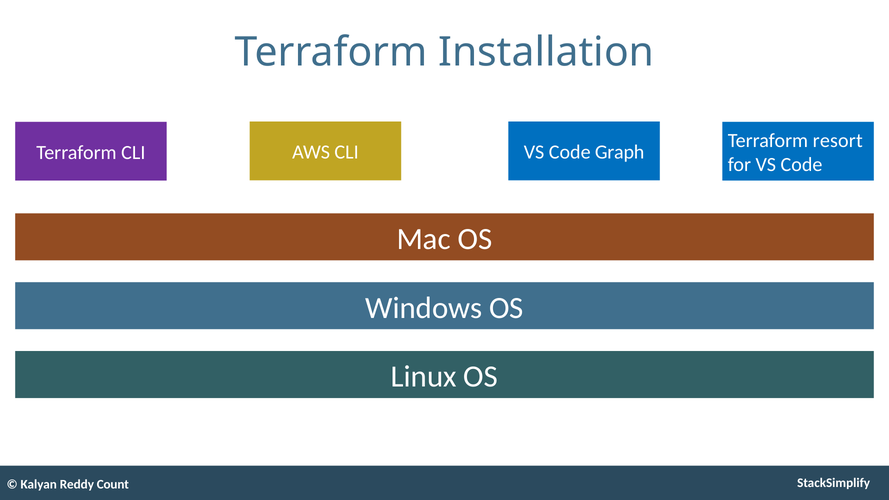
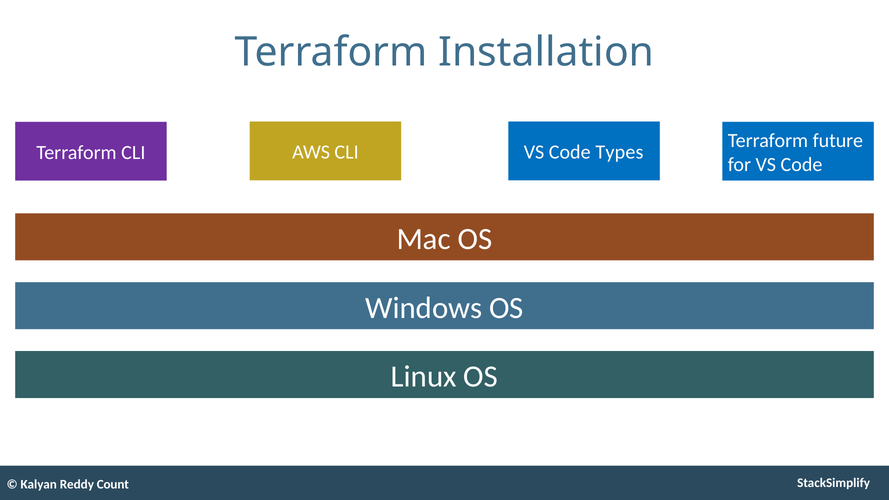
resort: resort -> future (838, 141)
Graph: Graph -> Types (619, 152)
